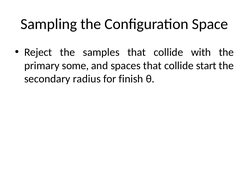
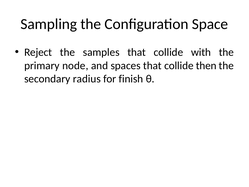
some: some -> node (75, 66)
start: start -> then (206, 66)
